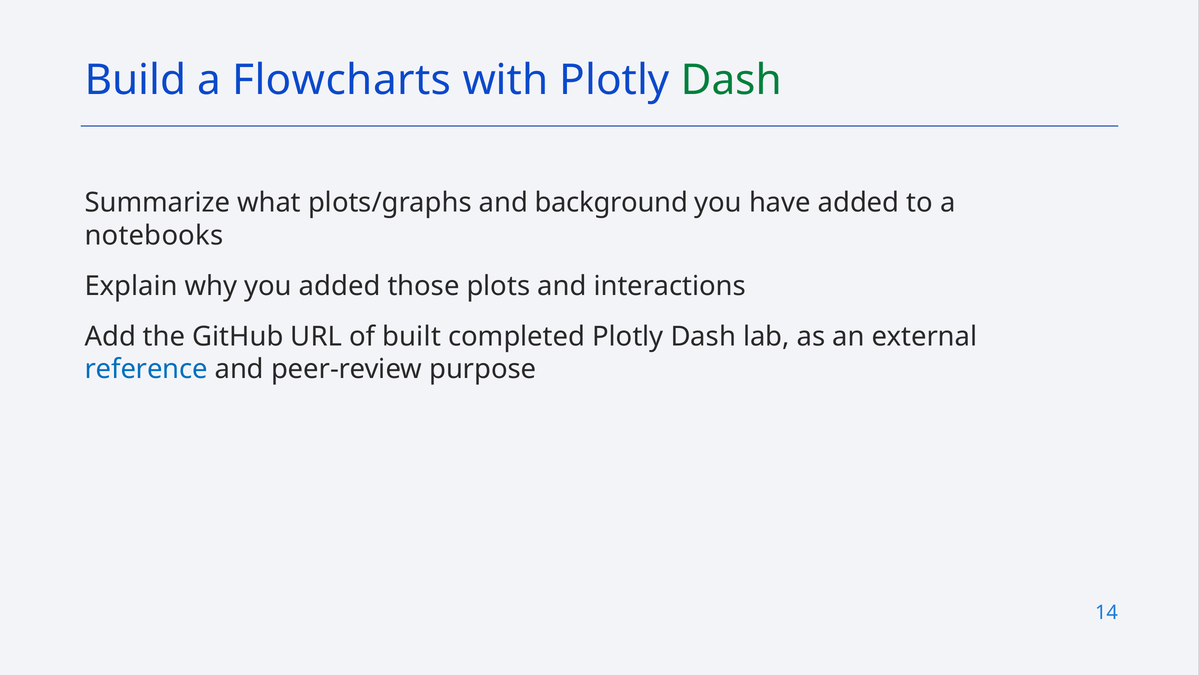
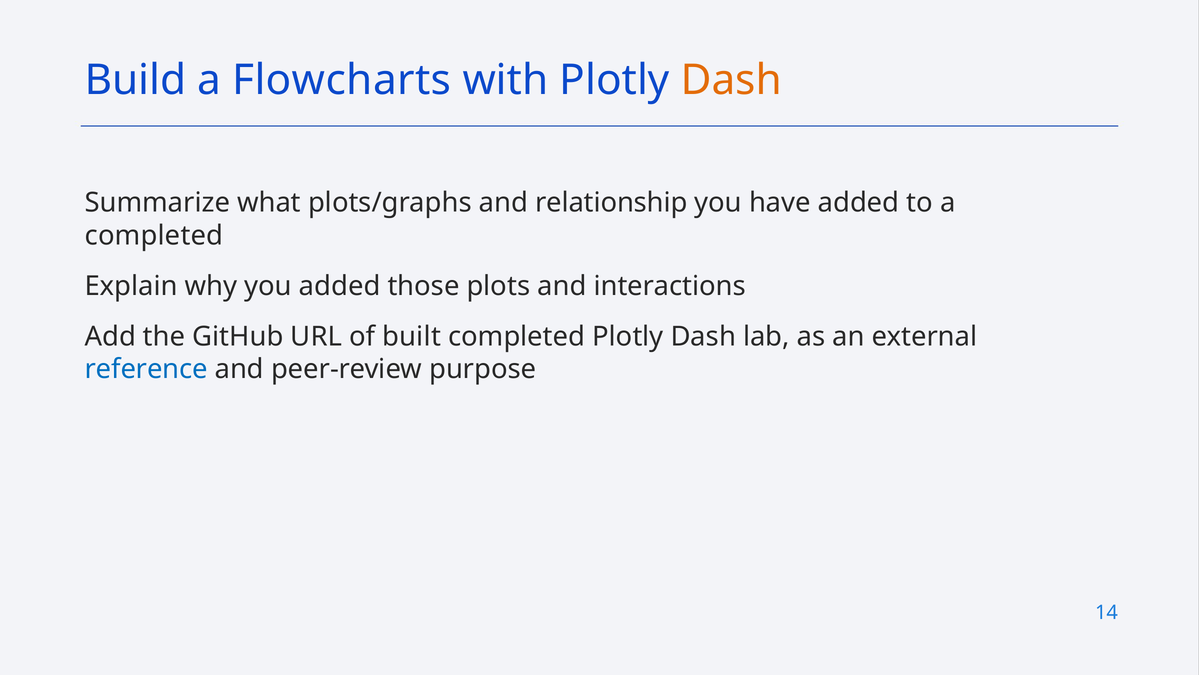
Dash colour: green -> orange (731, 80)
background: background -> relationship (611, 202)
notebooks: notebooks -> completed (154, 235)
